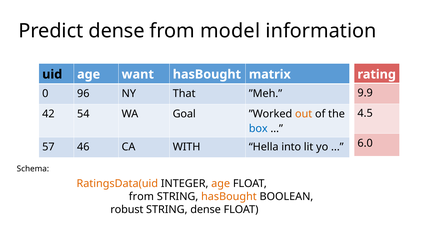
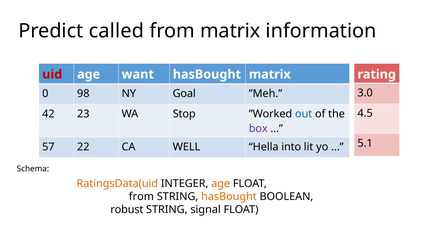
Predict dense: dense -> called (116, 31)
from model: model -> matrix (230, 31)
uid colour: black -> red (52, 74)
9.9: 9.9 -> 3.0 (365, 93)
96: 96 -> 98 (83, 94)
That: That -> Goal (184, 94)
54: 54 -> 23 (83, 114)
Goal: Goal -> Stop (184, 114)
out colour: orange -> blue (304, 114)
box colour: blue -> purple (258, 129)
6.0: 6.0 -> 5.1 (365, 143)
46: 46 -> 22 (83, 147)
WITH: WITH -> WELL (187, 147)
STRING dense: dense -> signal (206, 210)
